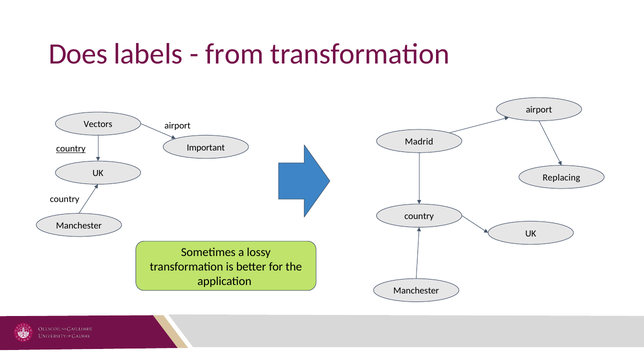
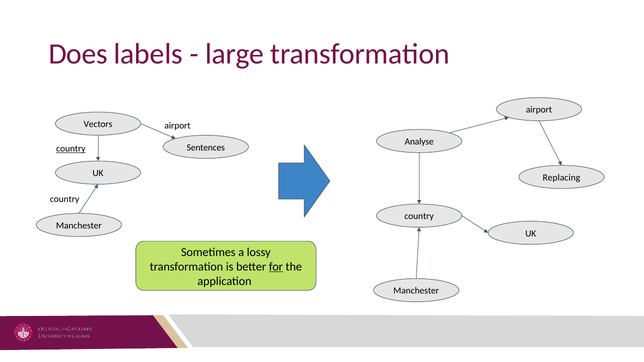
from: from -> large (235, 54)
Madrid: Madrid -> Analyse (419, 142)
Important: Important -> Sentences (206, 148)
for underline: none -> present (276, 267)
